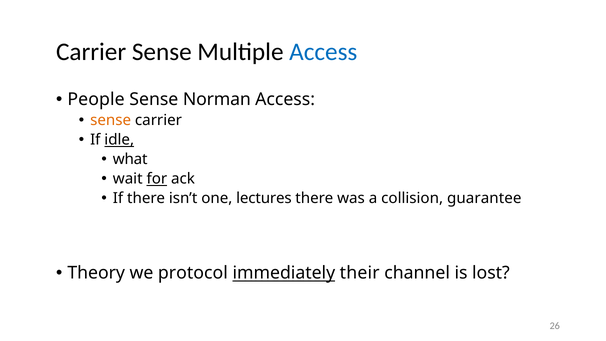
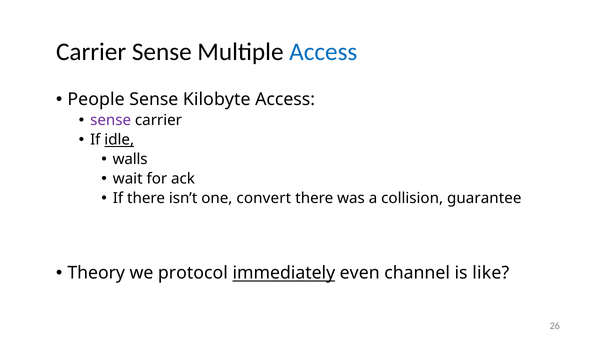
Norman: Norman -> Kilobyte (217, 99)
sense colour: orange -> purple (111, 120)
what: what -> walls (130, 159)
for underline: present -> none (157, 179)
lectures: lectures -> convert (264, 198)
their: their -> even (360, 273)
lost: lost -> like (491, 273)
